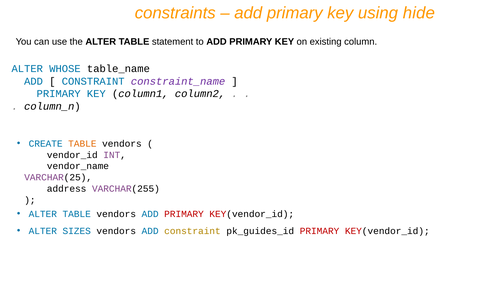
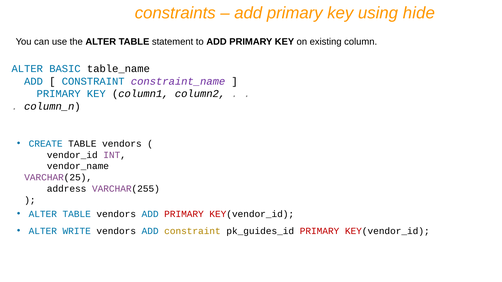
WHOSE: WHOSE -> BASIC (65, 69)
TABLE colour: orange -> black (82, 144)
SIZES: SIZES -> WRITE (77, 231)
